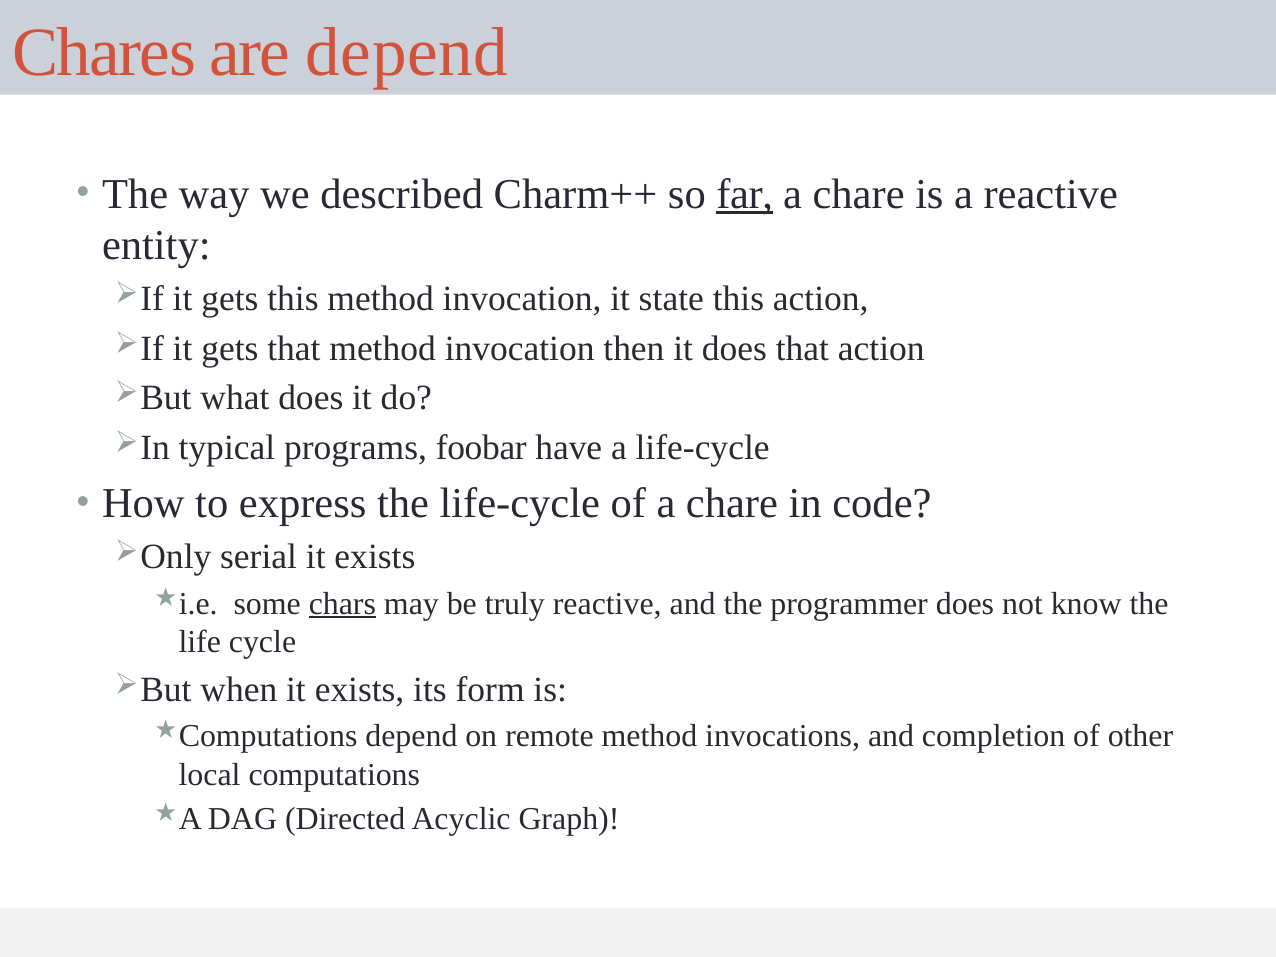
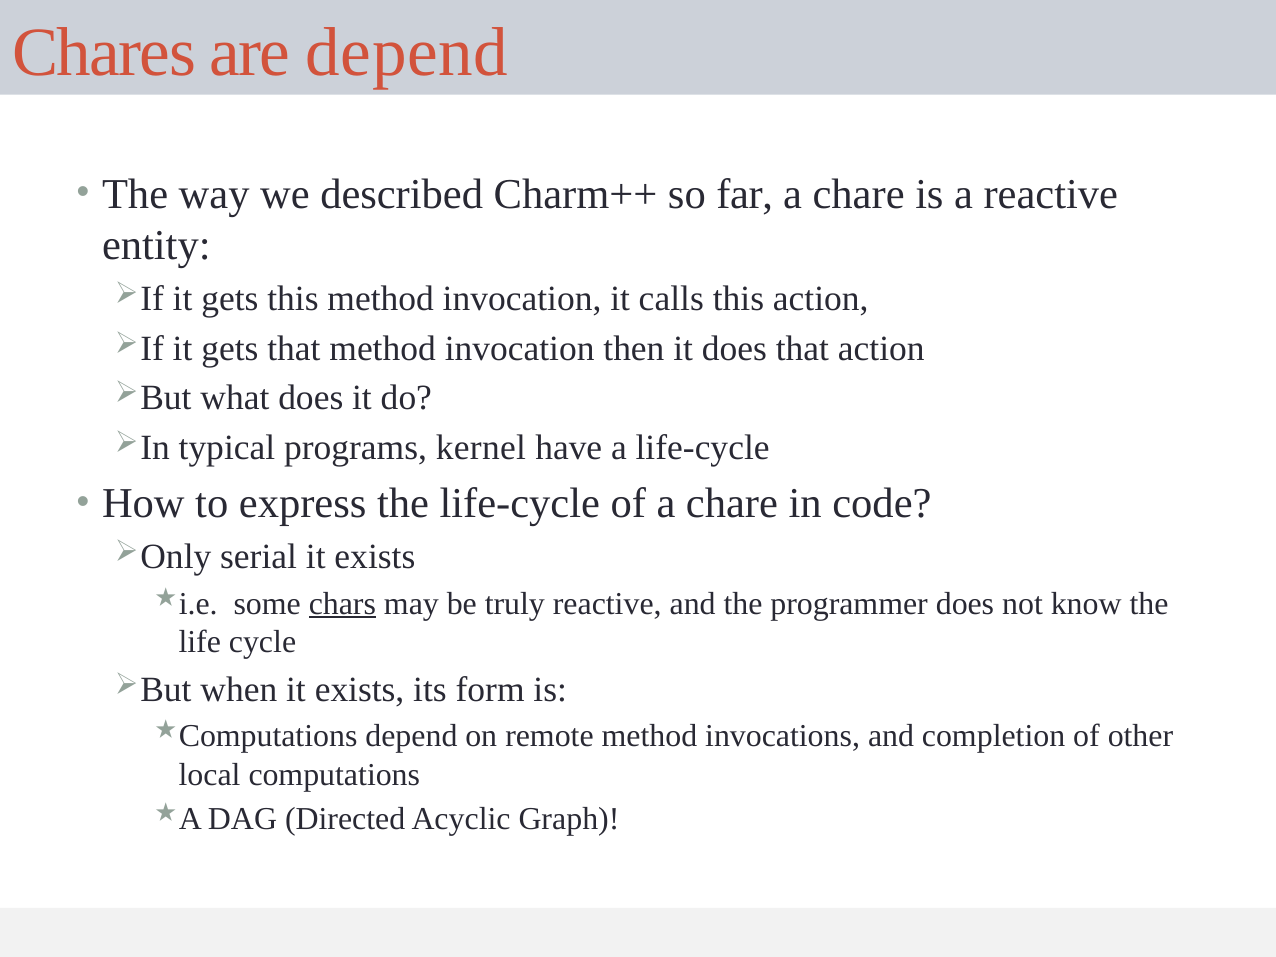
far underline: present -> none (745, 194)
state: state -> calls (671, 299)
foobar: foobar -> kernel (481, 448)
